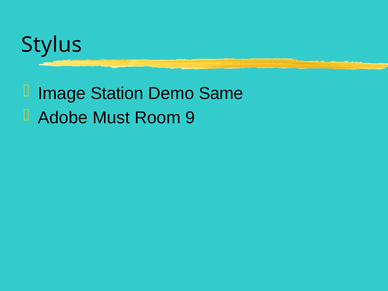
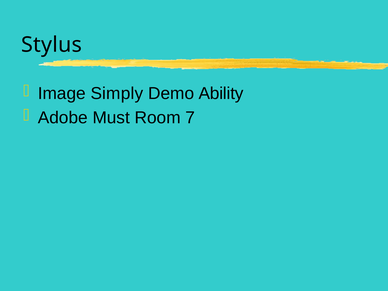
Station: Station -> Simply (117, 94)
Same: Same -> Ability (221, 94)
9: 9 -> 7 (190, 118)
